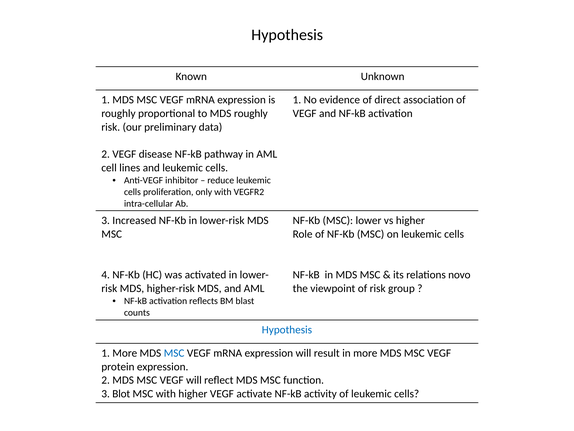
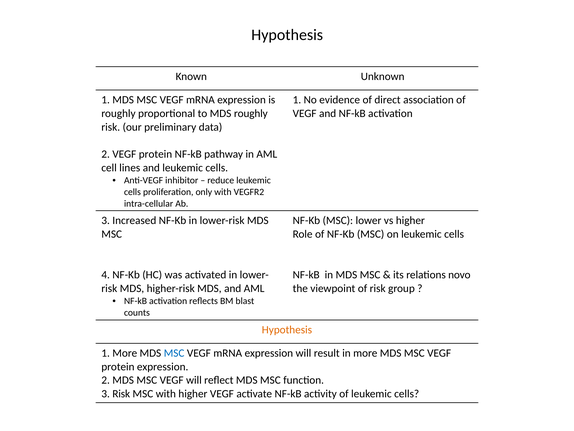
2 VEGF disease: disease -> protein (155, 154)
Hypothesis colour: blue -> orange (287, 329)
3 Blot: Blot -> Risk (121, 393)
